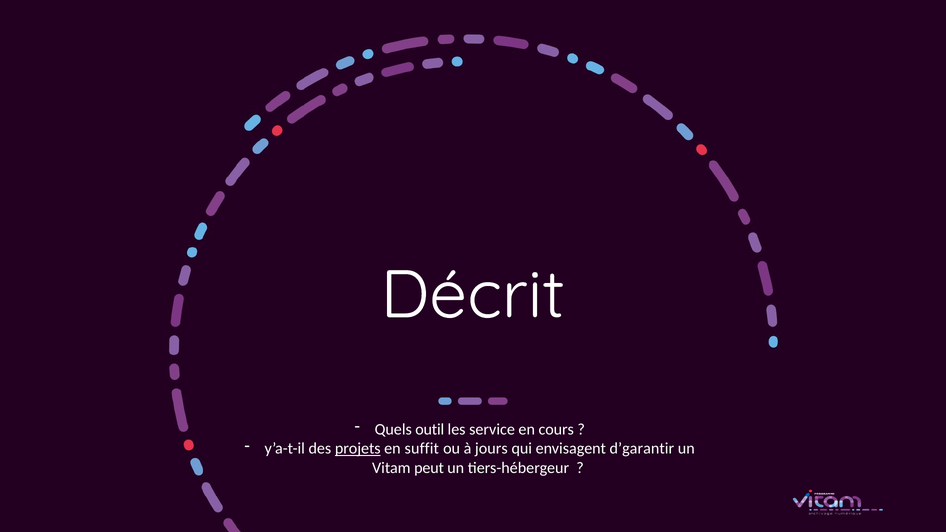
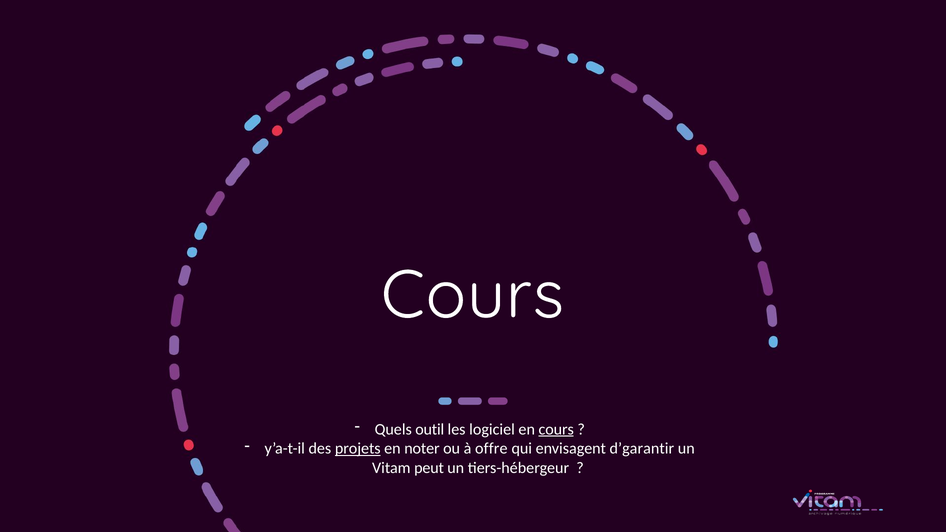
Décrit: Décrit -> Cours (472, 295)
service: service -> logiciel (492, 429)
cours underline: none -> present (556, 429)
suffit: suffit -> noter (422, 449)
jours: jours -> offre (491, 449)
